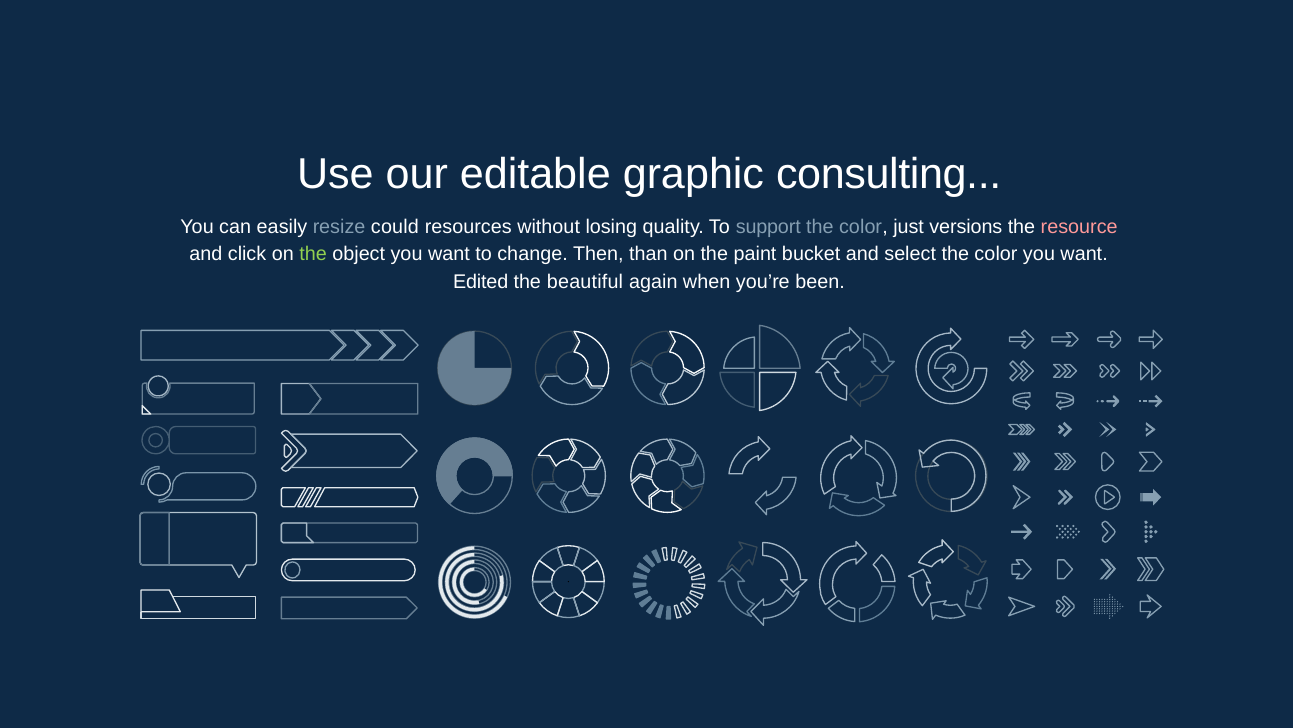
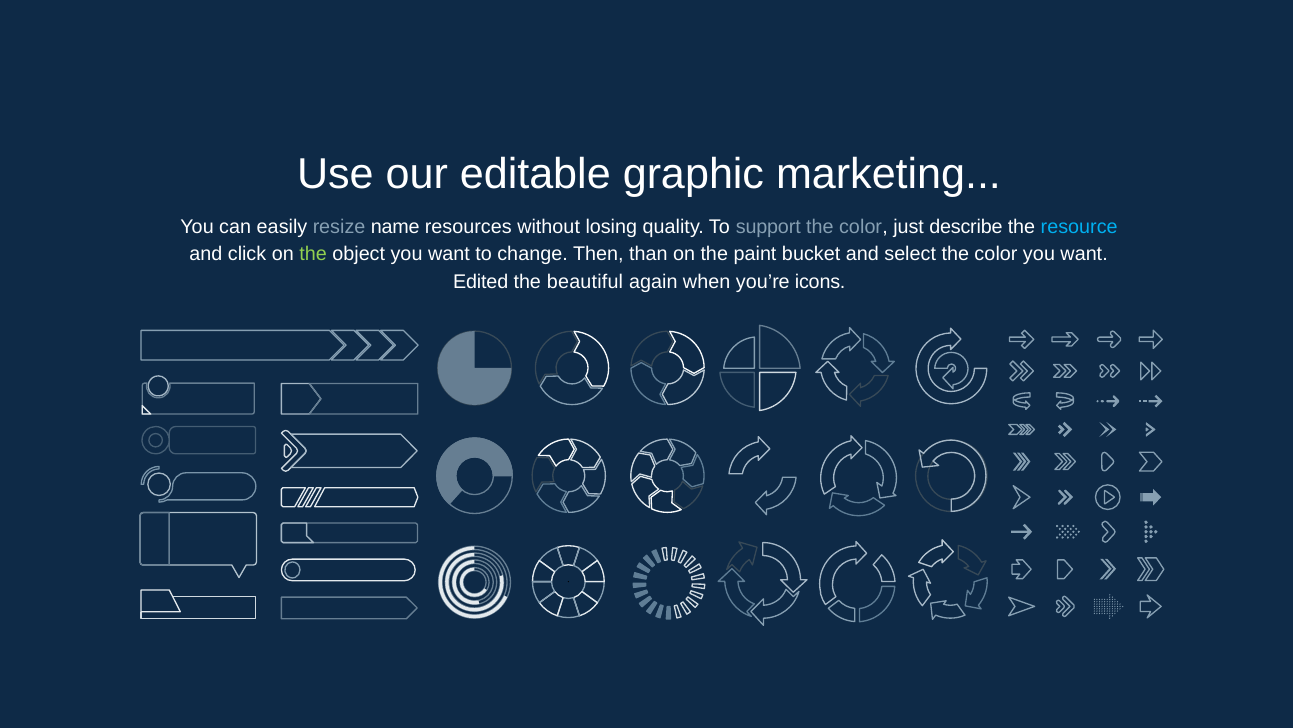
consulting: consulting -> marketing (888, 174)
could: could -> name (395, 227)
versions: versions -> describe (966, 227)
resource colour: pink -> light blue (1079, 227)
been: been -> icons (820, 281)
